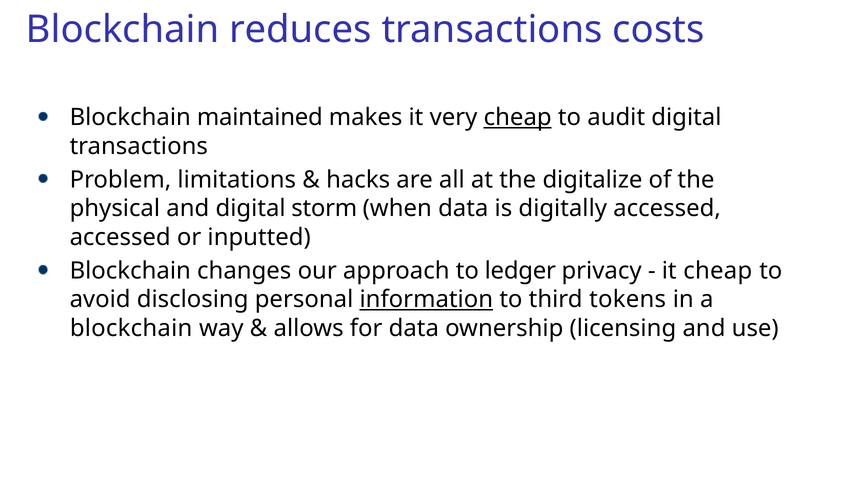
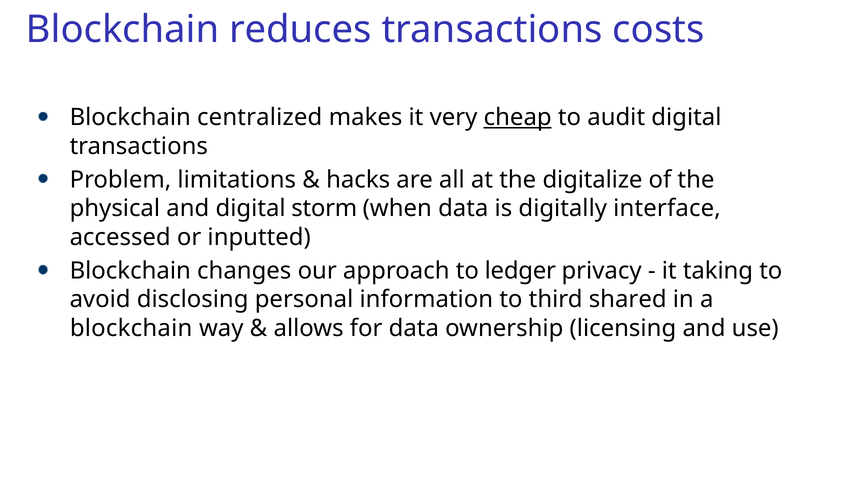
maintained: maintained -> centralized (260, 117)
digitally accessed: accessed -> interface (667, 208)
it cheap: cheap -> taking (718, 270)
information underline: present -> none (426, 299)
tokens: tokens -> shared (628, 299)
